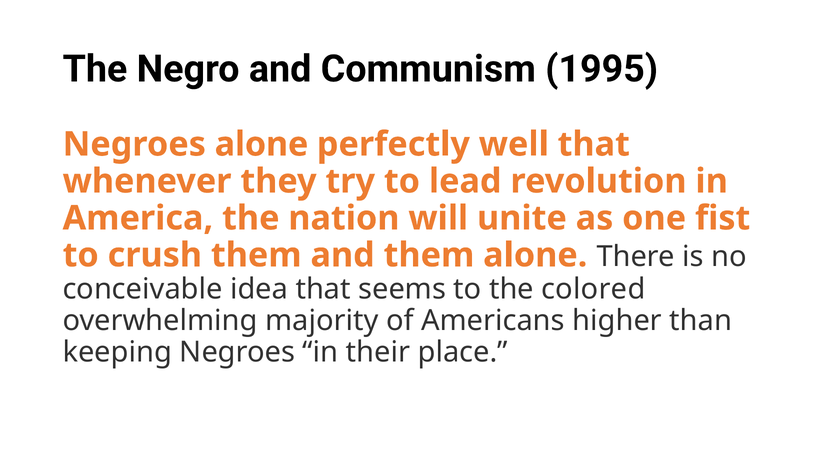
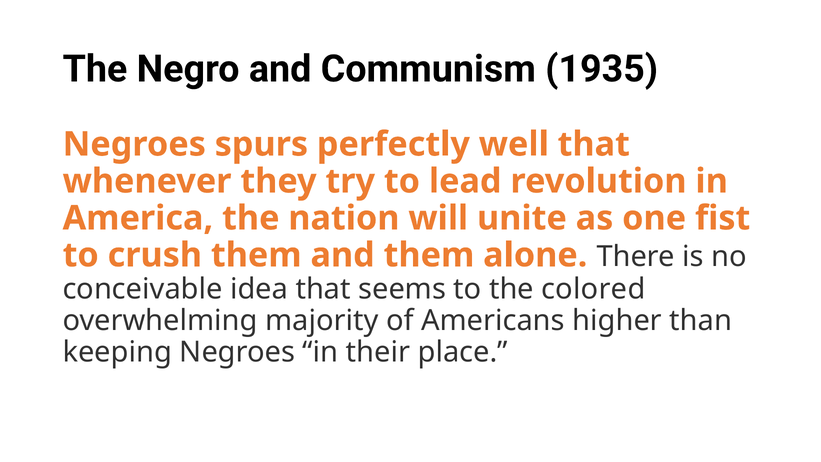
1995: 1995 -> 1935 (602, 69)
Negroes alone: alone -> spurs (261, 144)
